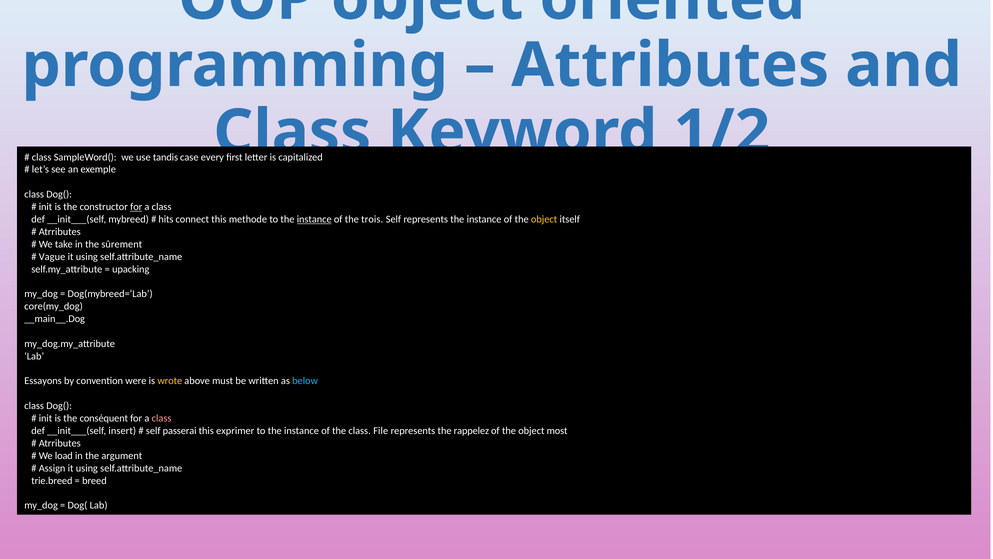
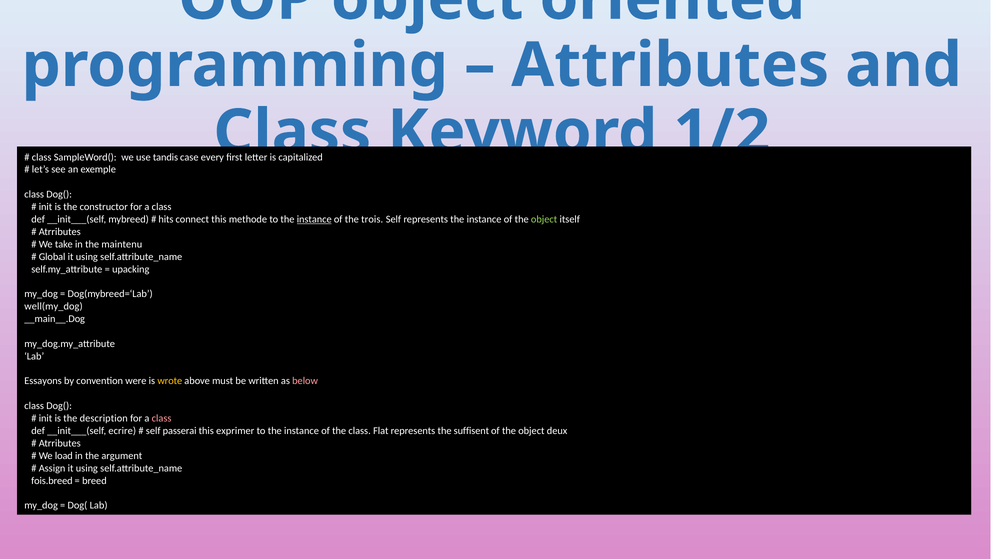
for underline: present -> none (136, 207)
object colour: yellow -> light green (544, 219)
sûrement: sûrement -> maintenu (122, 244)
Vague: Vague -> Global (52, 256)
core(my_dog: core(my_dog -> well(my_dog (54, 306)
below colour: light blue -> pink (305, 381)
conséquent: conséquent -> description (104, 418)
insert: insert -> ecrire (122, 430)
File: File -> Flat (381, 430)
rappelez: rappelez -> suffisent (471, 430)
most: most -> deux (557, 430)
trie.breed: trie.breed -> fois.breed (52, 480)
